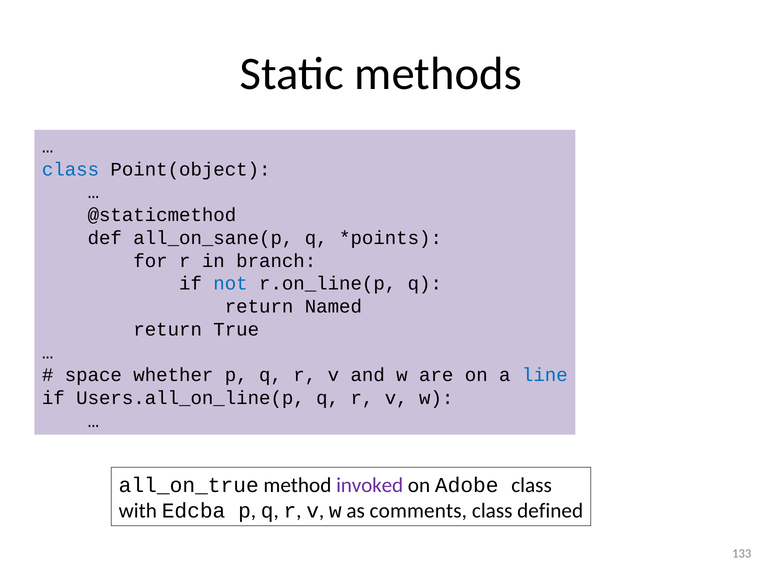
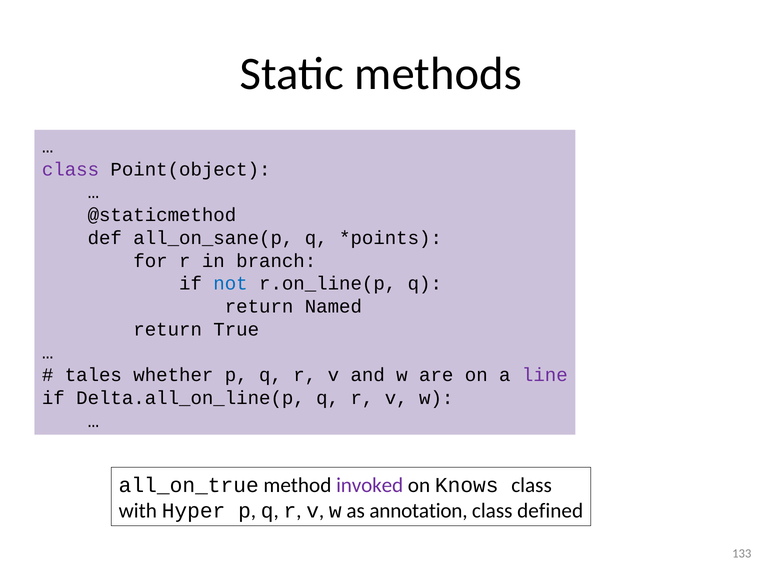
class colour: blue -> purple (70, 169)
space: space -> tales (93, 375)
line colour: blue -> purple (545, 375)
Users.all_on_line(p: Users.all_on_line(p -> Delta.all_on_line(p (191, 398)
Adobe: Adobe -> Knows (467, 485)
Edcba: Edcba -> Hyper (194, 510)
comments: comments -> annotation (418, 510)
